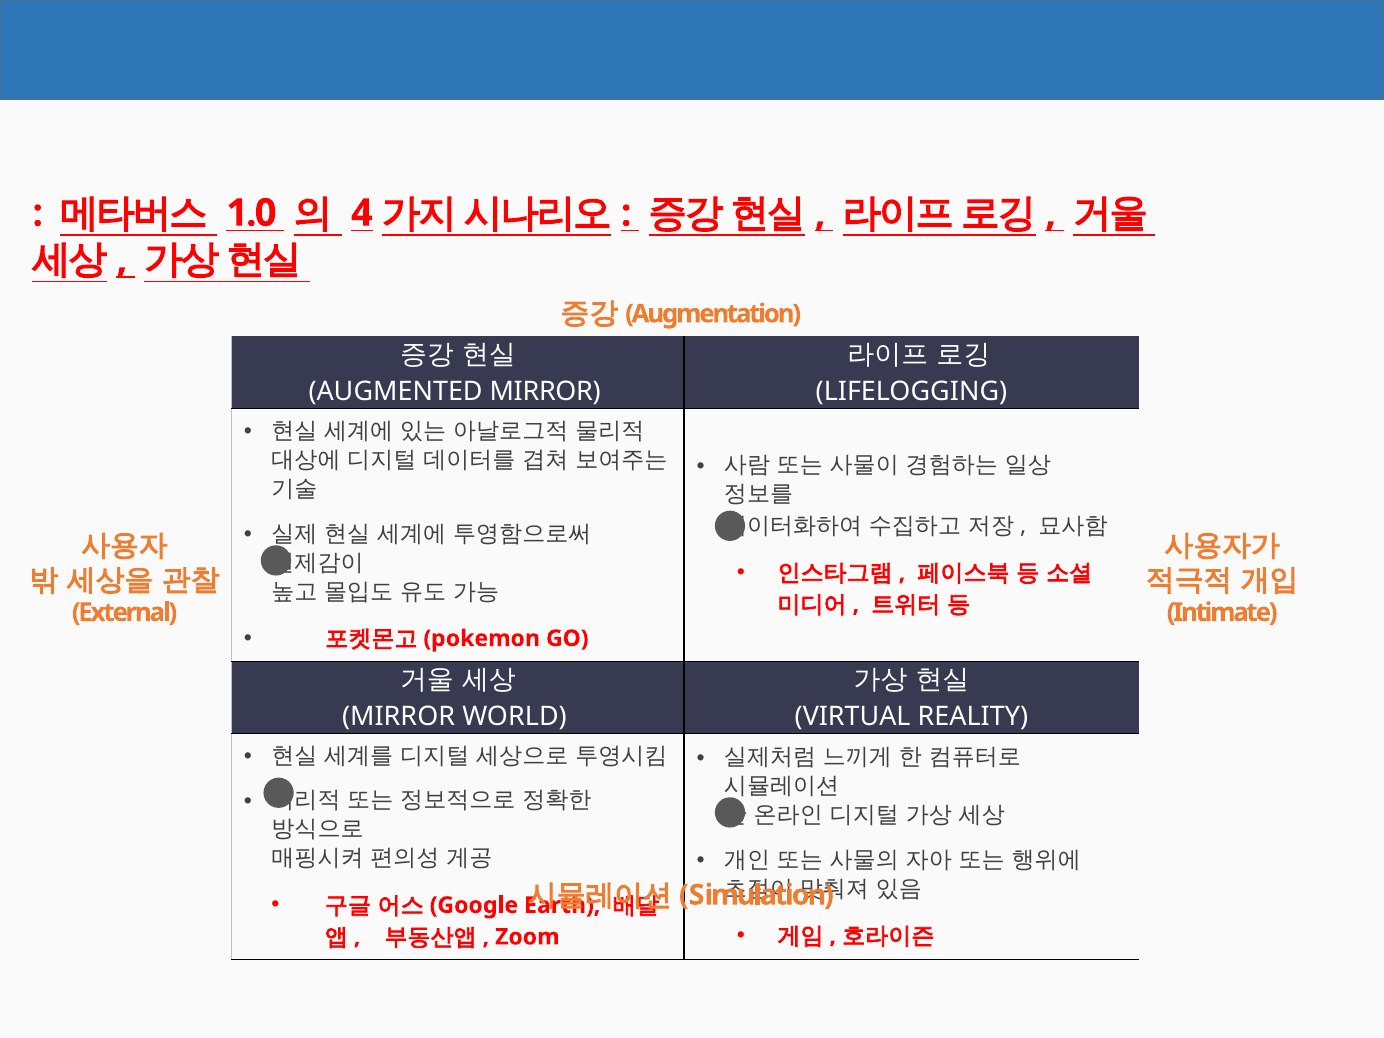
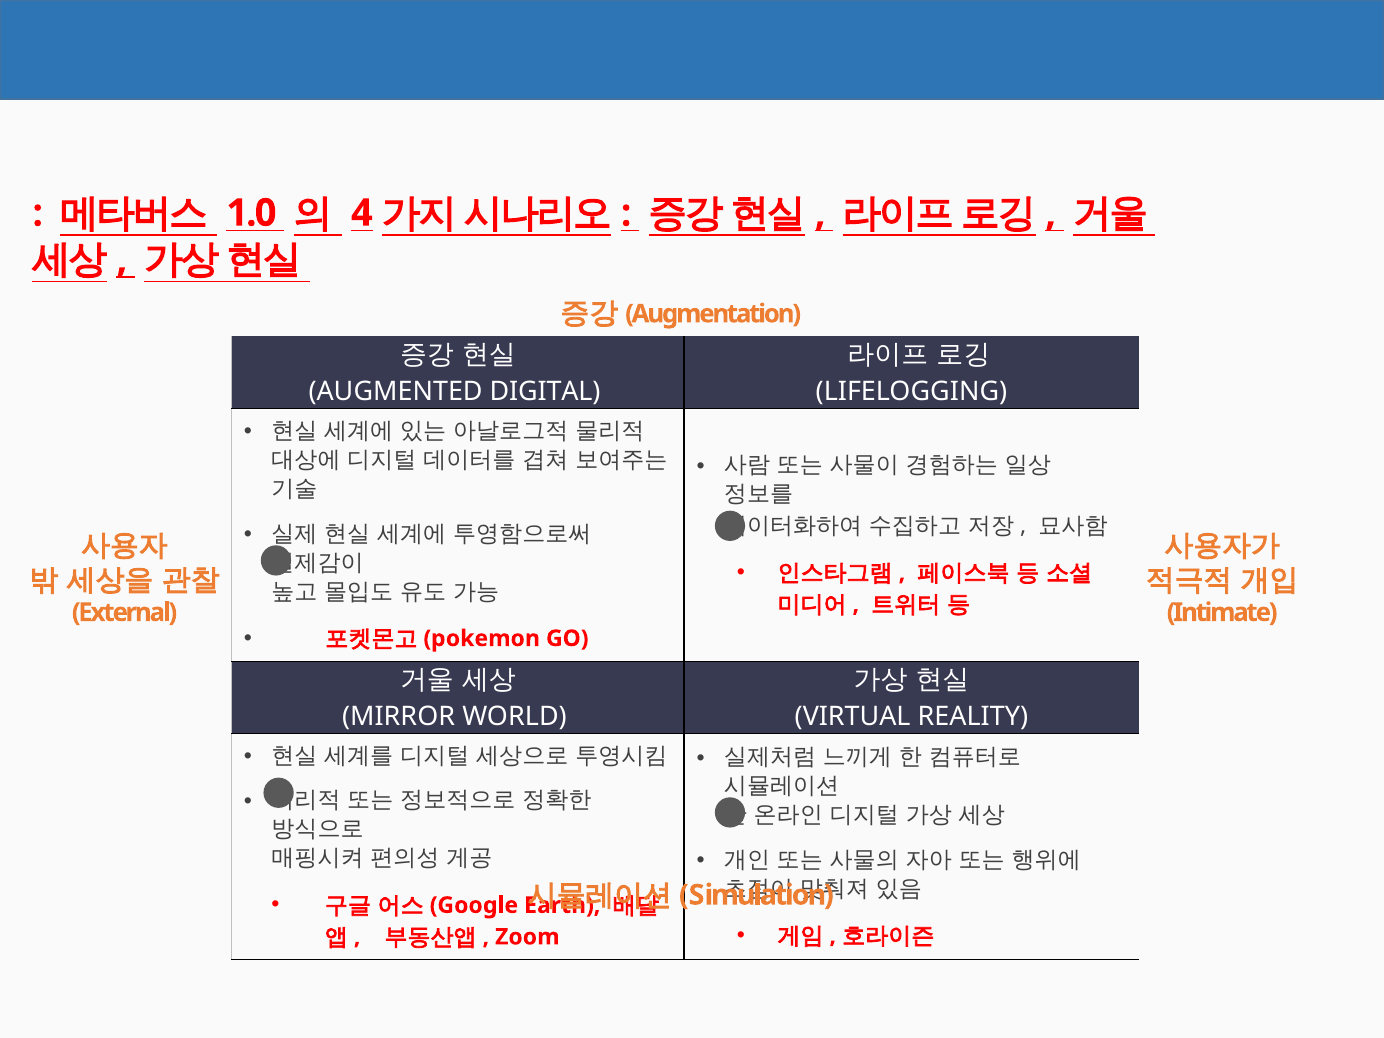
AUGMENTED MIRROR: MIRROR -> DIGITAL (545, 391)
